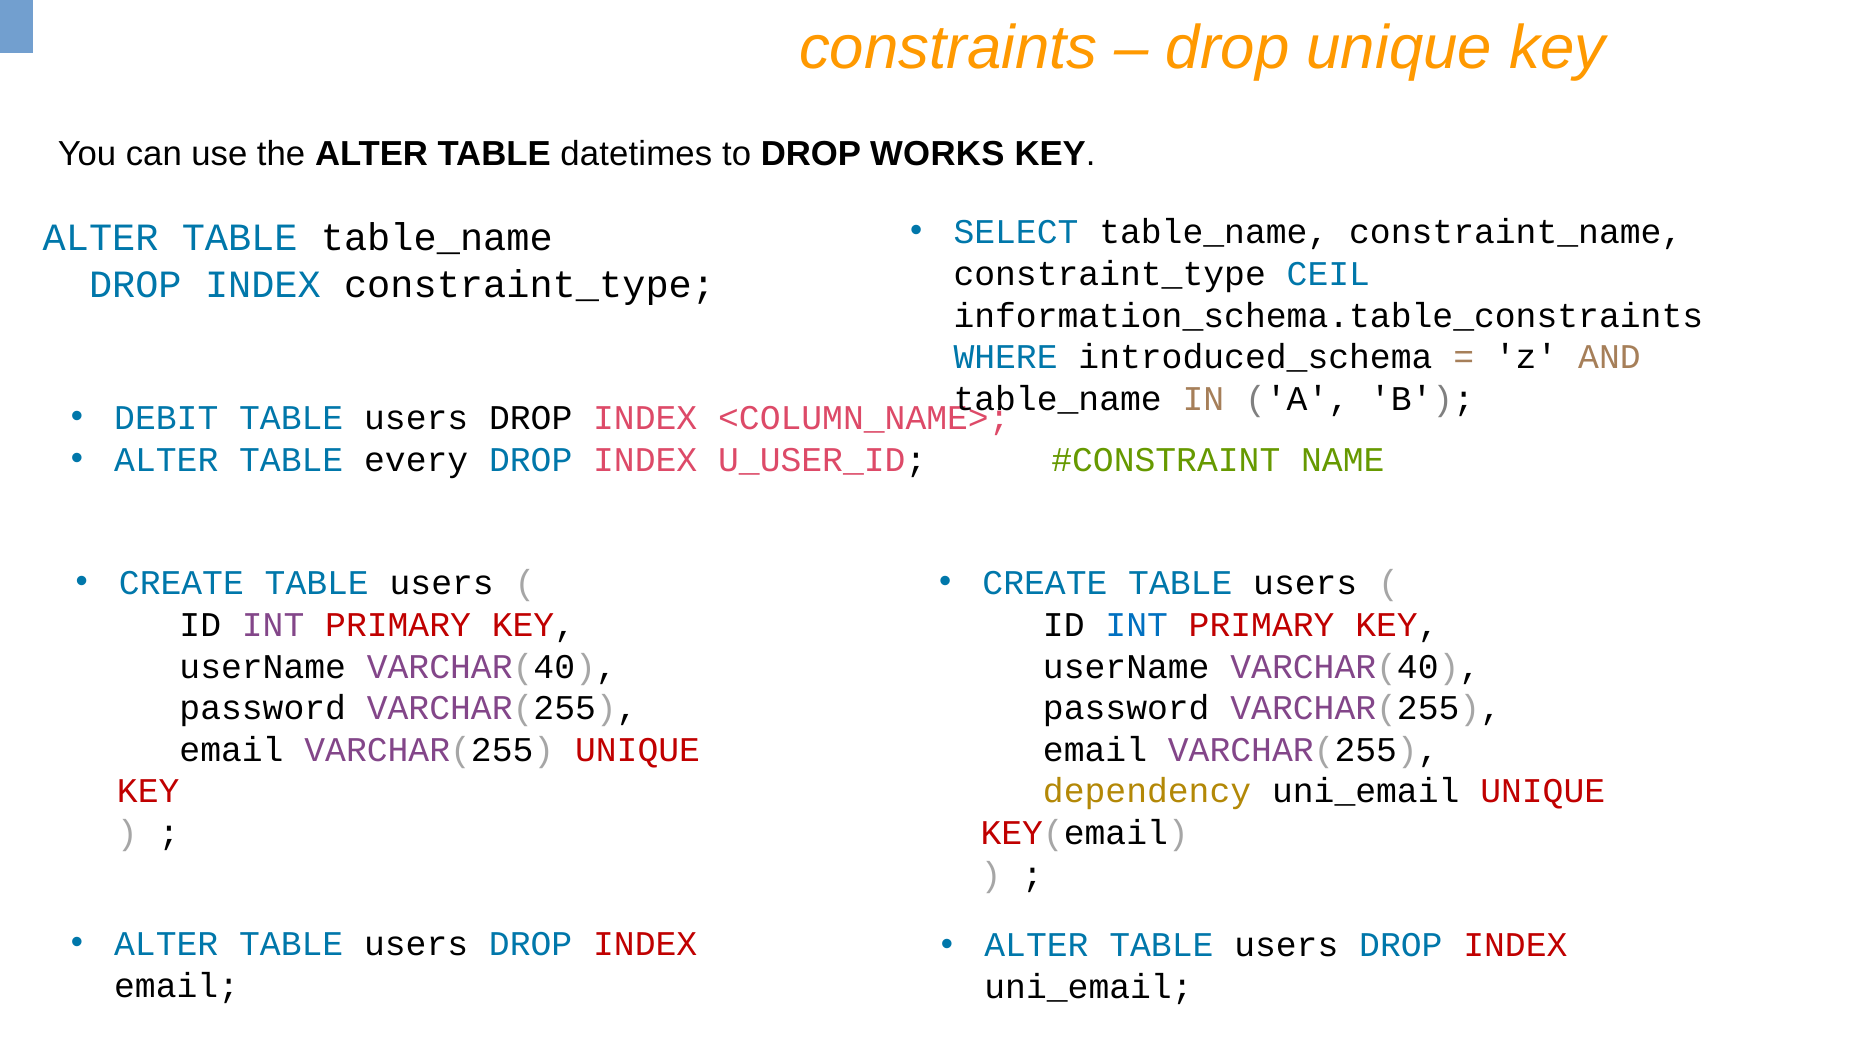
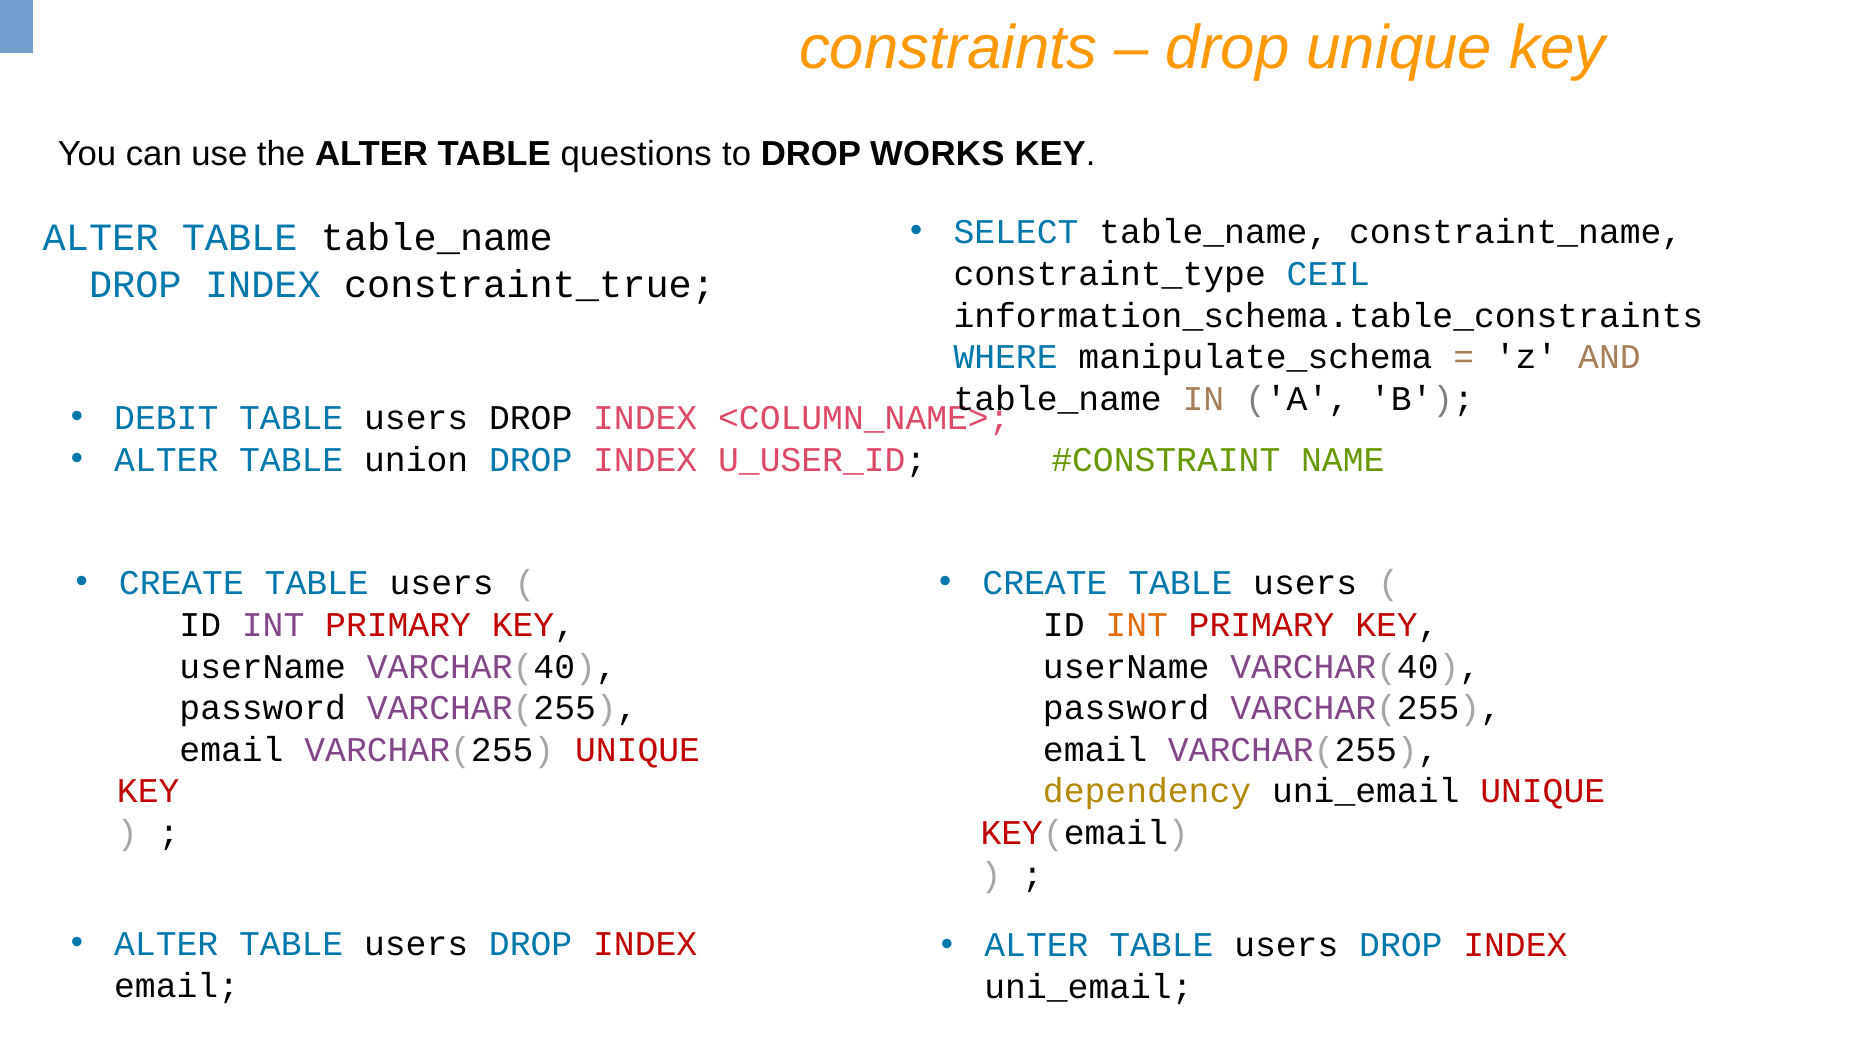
datetimes: datetimes -> questions (636, 154)
INDEX constraint_type: constraint_type -> constraint_true (530, 284)
introduced_schema: introduced_schema -> manipulate_schema (1255, 357)
every: every -> union (416, 460)
INT colour: blue -> orange (1137, 625)
